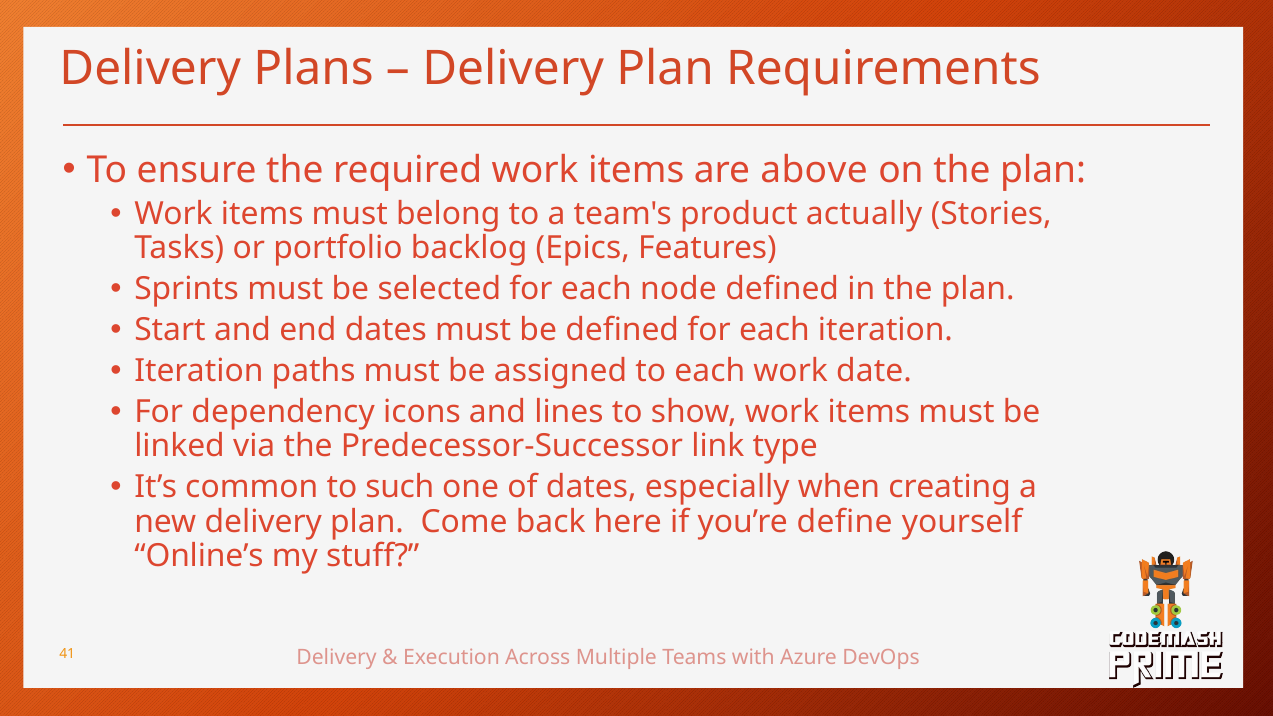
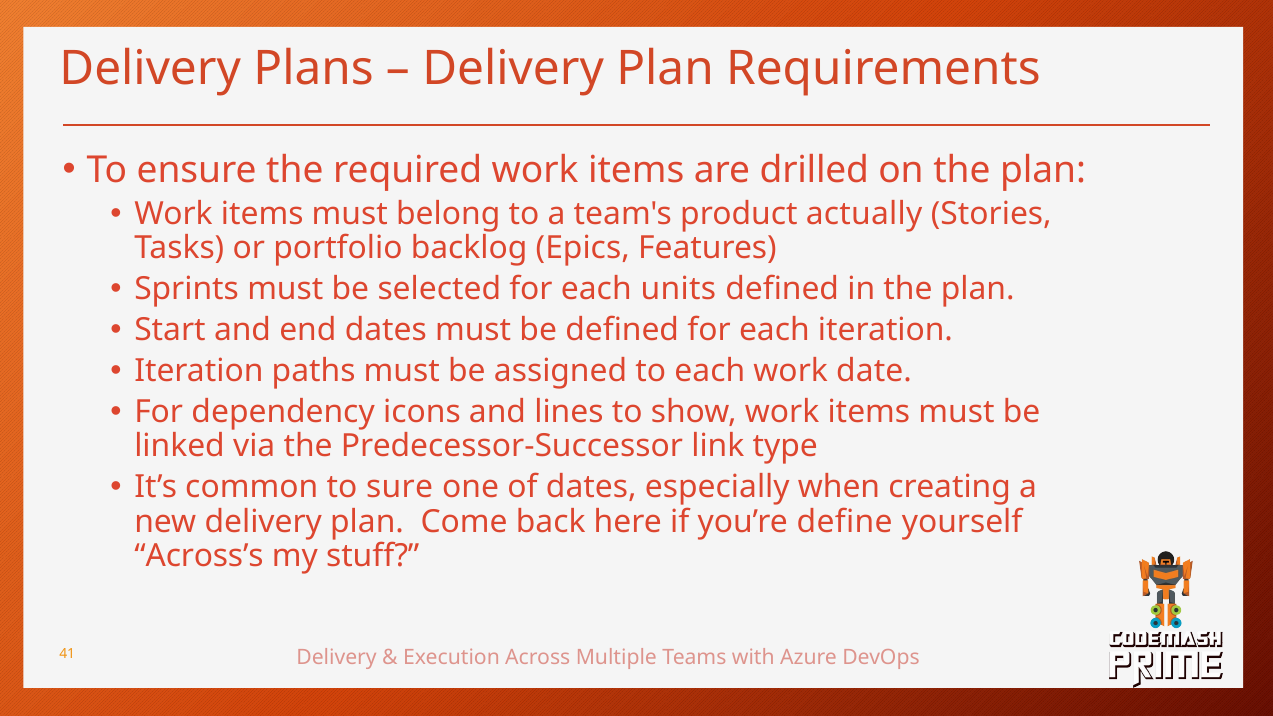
above: above -> drilled (814, 170)
node: node -> units (678, 289)
such: such -> sure (400, 487)
Online’s: Online’s -> Across’s (199, 556)
